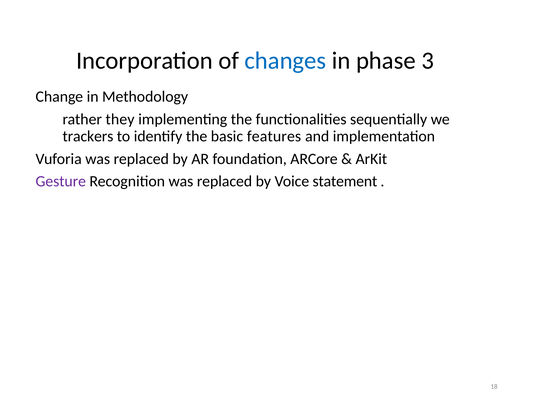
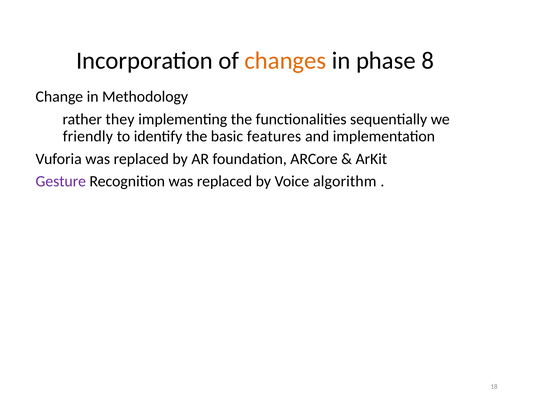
changes colour: blue -> orange (285, 61)
3: 3 -> 8 (428, 61)
trackers: trackers -> friendly (88, 136)
statement: statement -> algorithm (345, 181)
